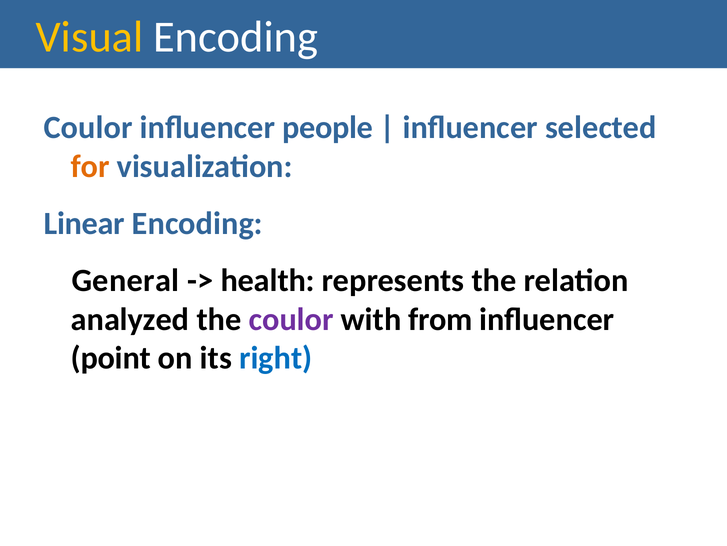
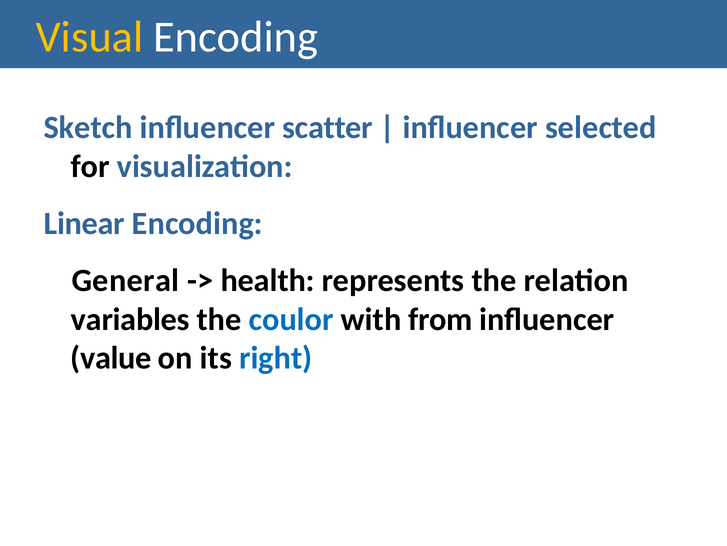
Coulor: Coulor -> Sketch (88, 128)
people: people -> scatter (328, 128)
for colour: orange -> black (90, 166)
analyzed: analyzed -> variables (130, 319)
coulor colour: purple -> blue (291, 319)
point: point -> value (111, 358)
